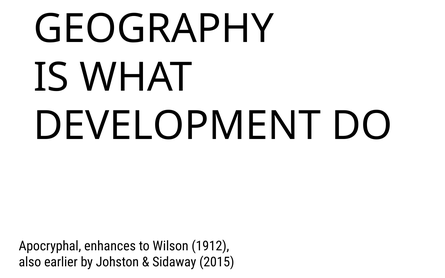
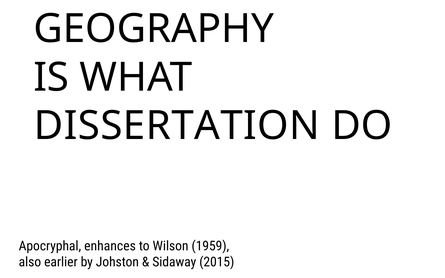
DEVELOPMENT: DEVELOPMENT -> DISSERTATION (177, 126)
1912: 1912 -> 1959 (210, 246)
